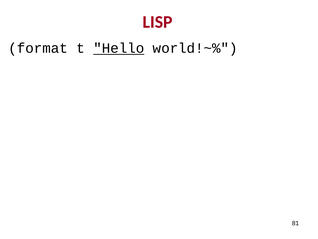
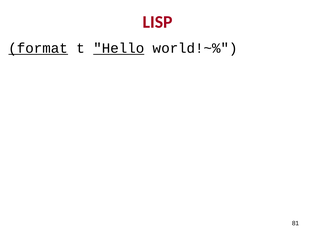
format underline: none -> present (38, 48)
